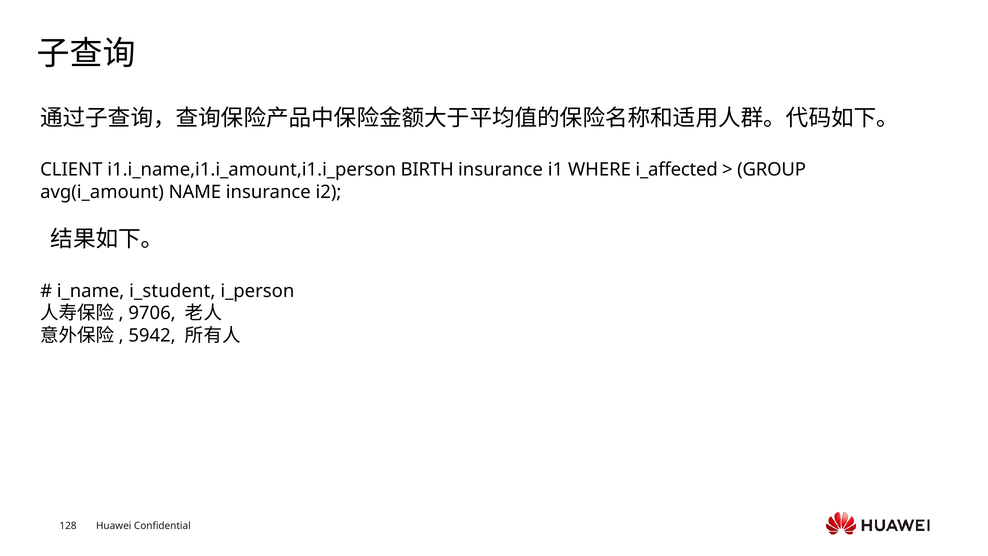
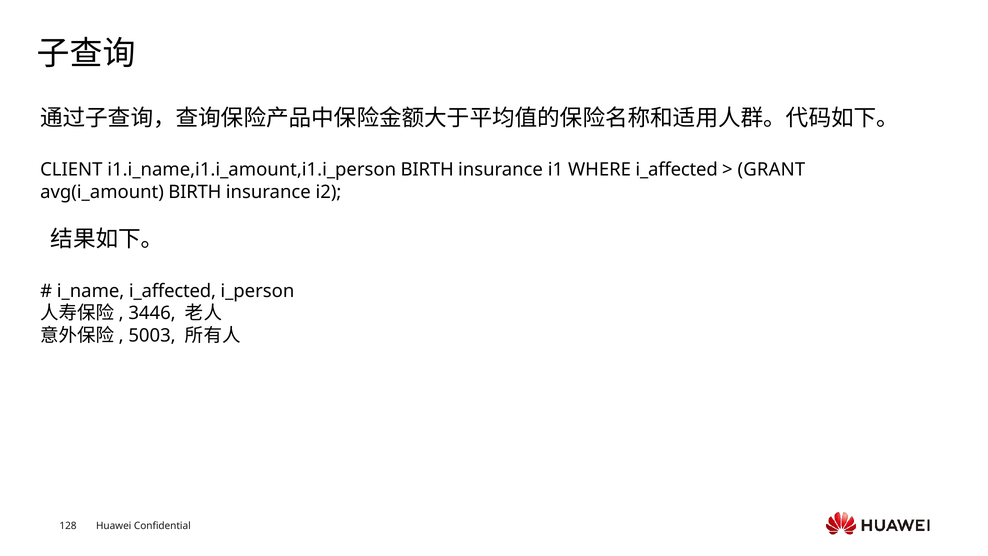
GROUP: GROUP -> GRANT (771, 170)
avg(i_amount NAME: NAME -> BIRTH (195, 192)
i_name i_student: i_student -> i_affected (172, 291)
9706: 9706 -> 3446 (152, 313)
5942: 5942 -> 5003 (152, 335)
